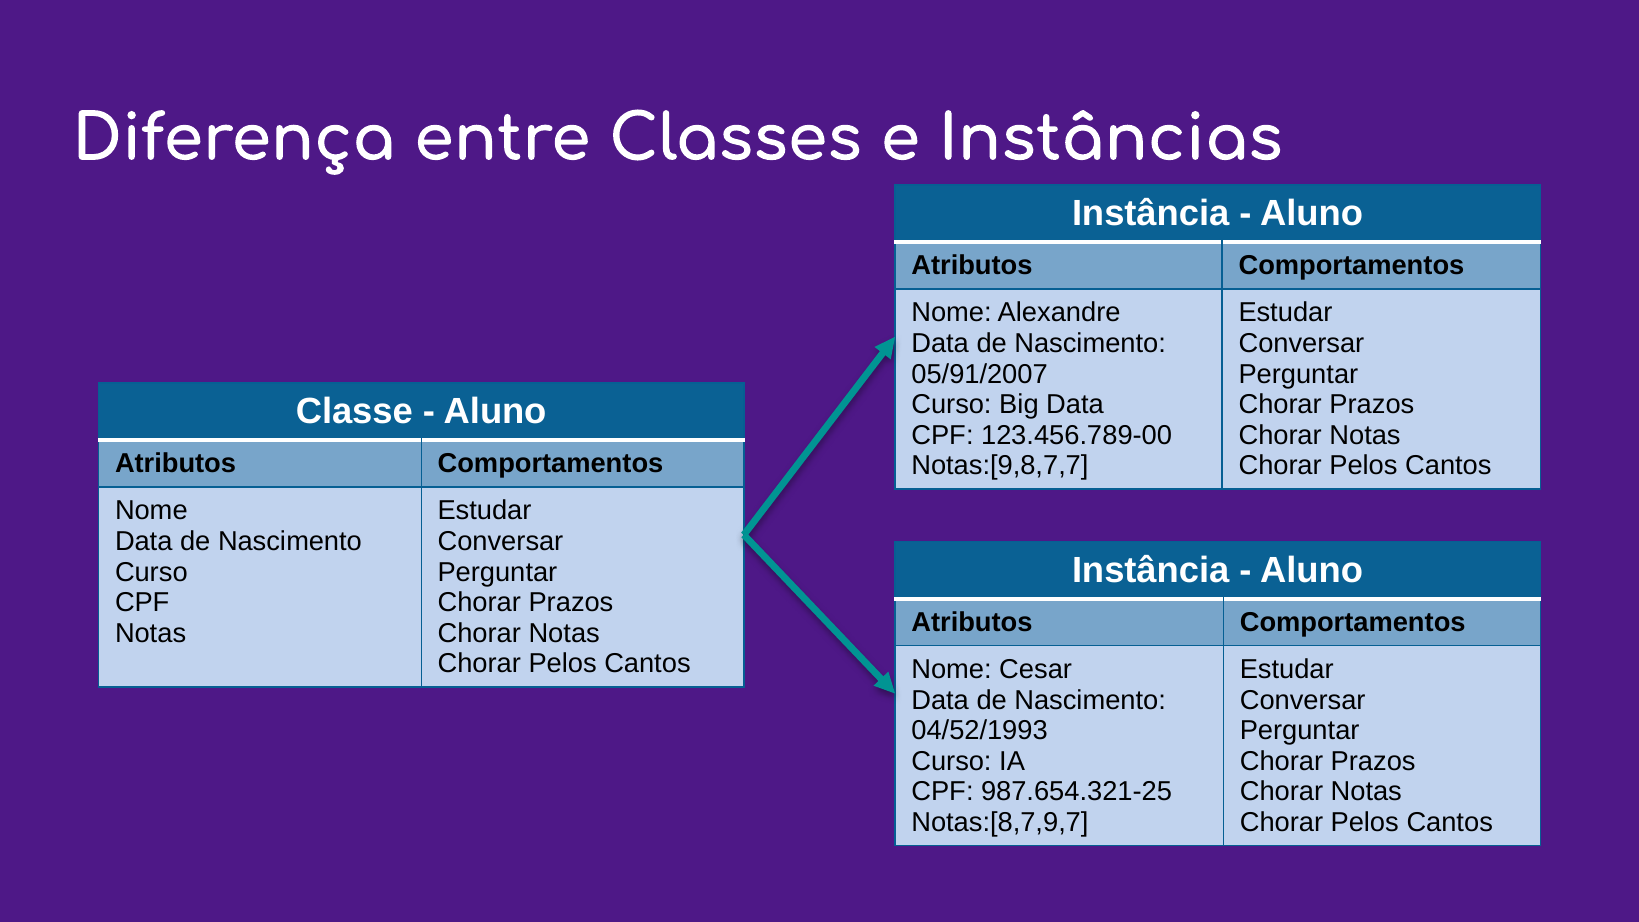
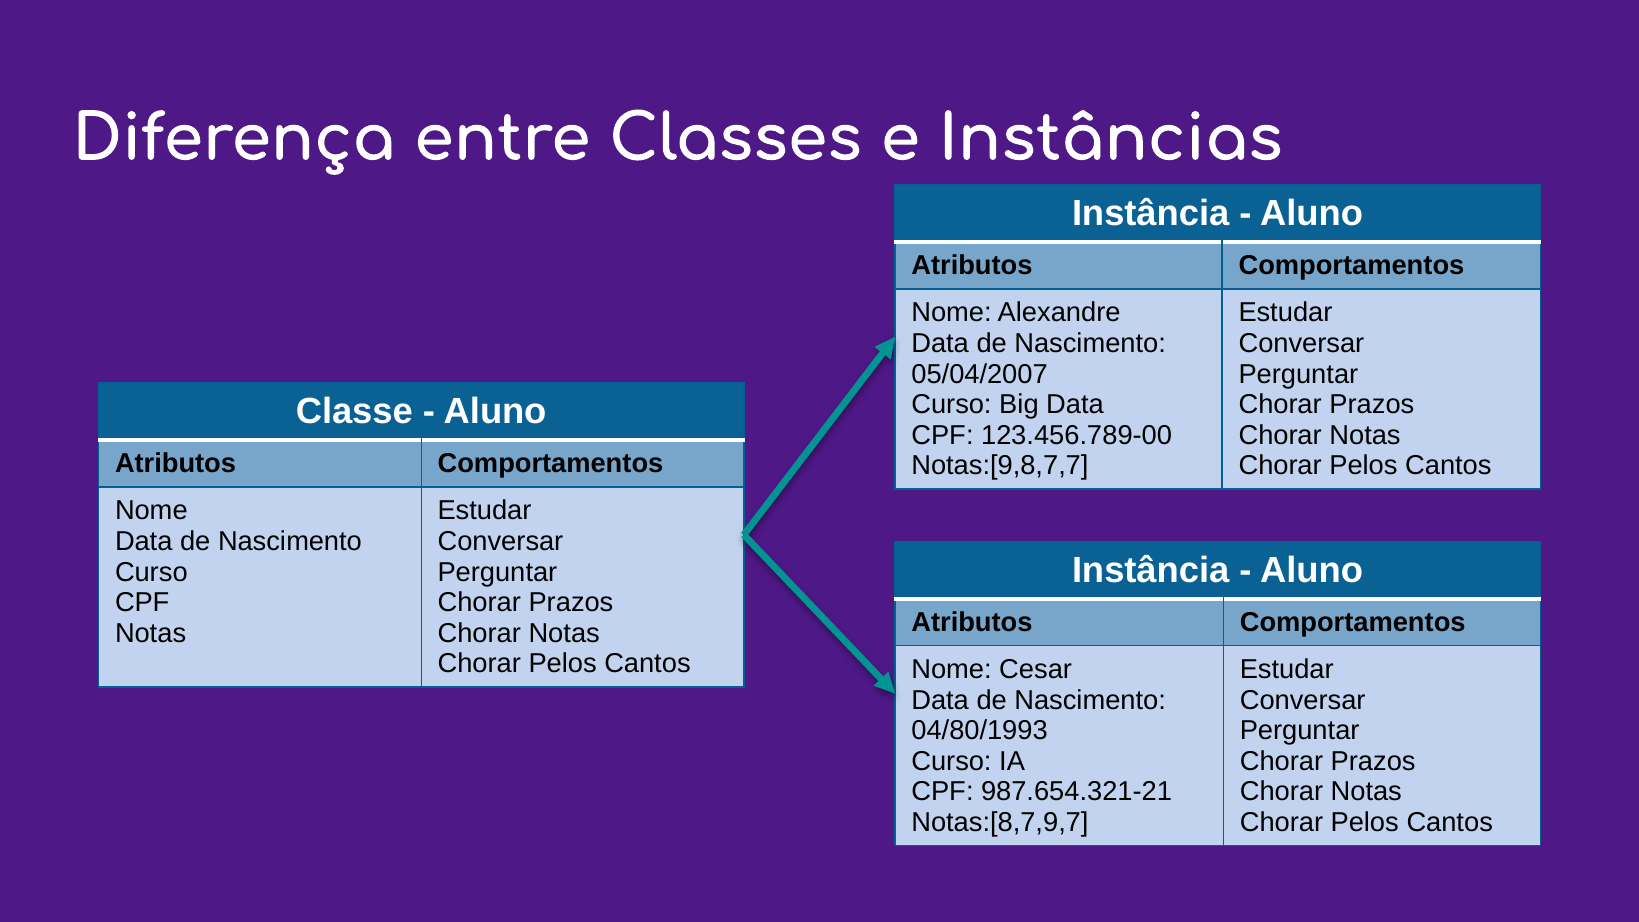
05/91/2007: 05/91/2007 -> 05/04/2007 (980, 374)
04/52/1993: 04/52/1993 -> 04/80/1993 (980, 731)
987.654.321-25: 987.654.321-25 -> 987.654.321-21 (1077, 792)
